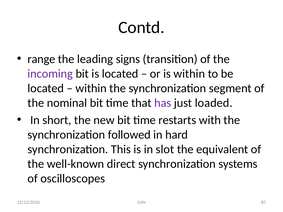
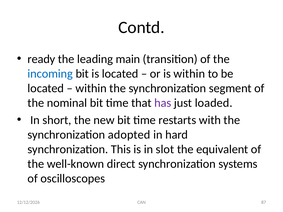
range: range -> ready (41, 59)
signs: signs -> main (128, 59)
incoming colour: purple -> blue (50, 74)
followed: followed -> adopted (129, 135)
